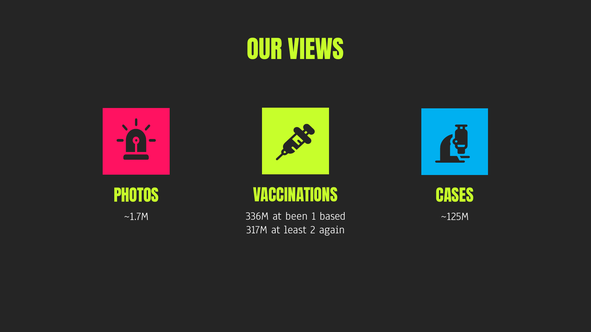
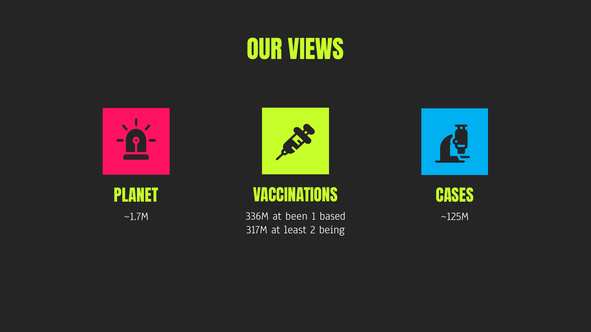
PHOTOS: PHOTOS -> PLANET (136, 197)
again: again -> being (332, 230)
